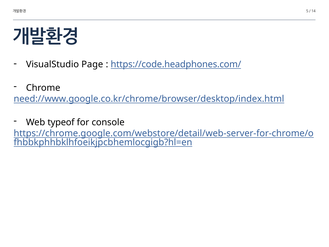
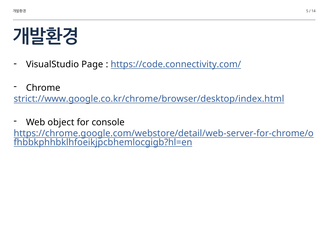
https://code.headphones.com/: https://code.headphones.com/ -> https://code.connectivity.com/ (176, 64)
need://www.google.co.kr/chrome/browser/desktop/index.html: need://www.google.co.kr/chrome/browser/desktop/index.html -> strict://www.google.co.kr/chrome/browser/desktop/index.html (149, 99)
typeof: typeof -> object (61, 122)
